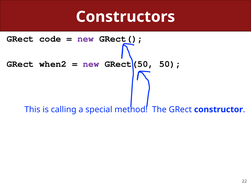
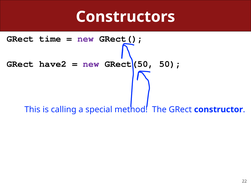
code: code -> time (50, 39)
when2: when2 -> have2 (53, 64)
